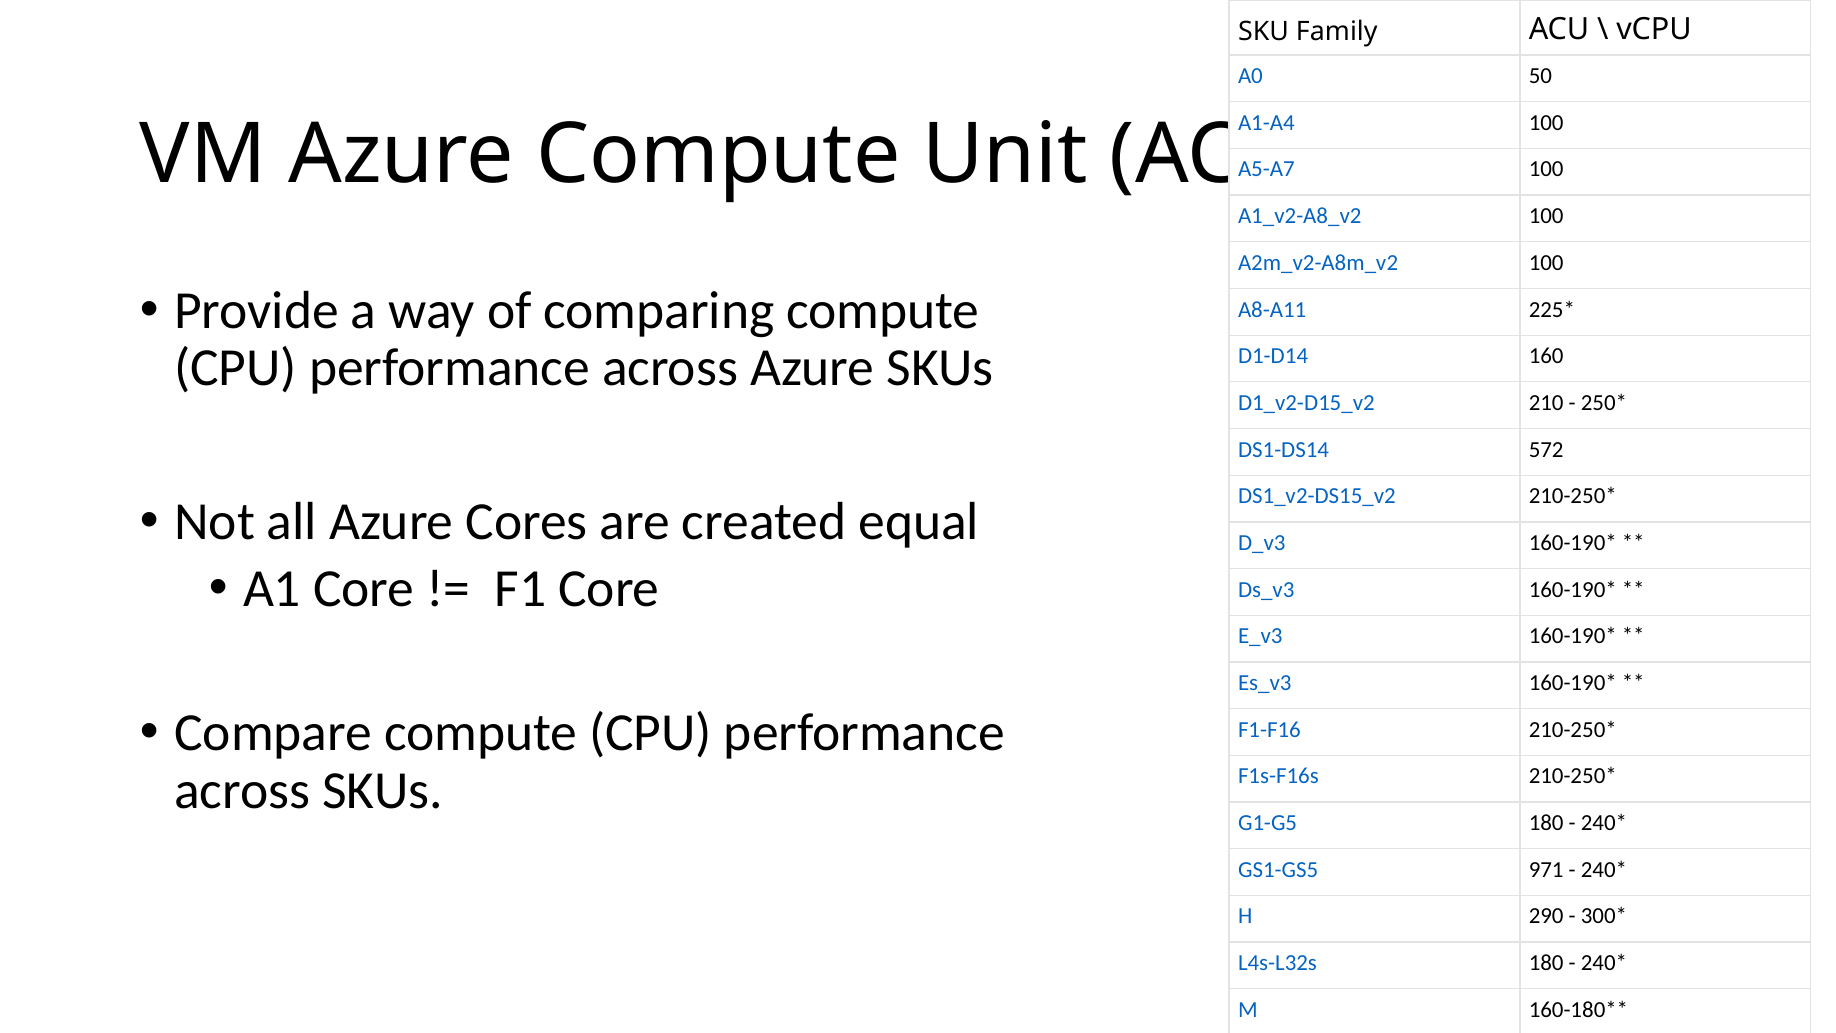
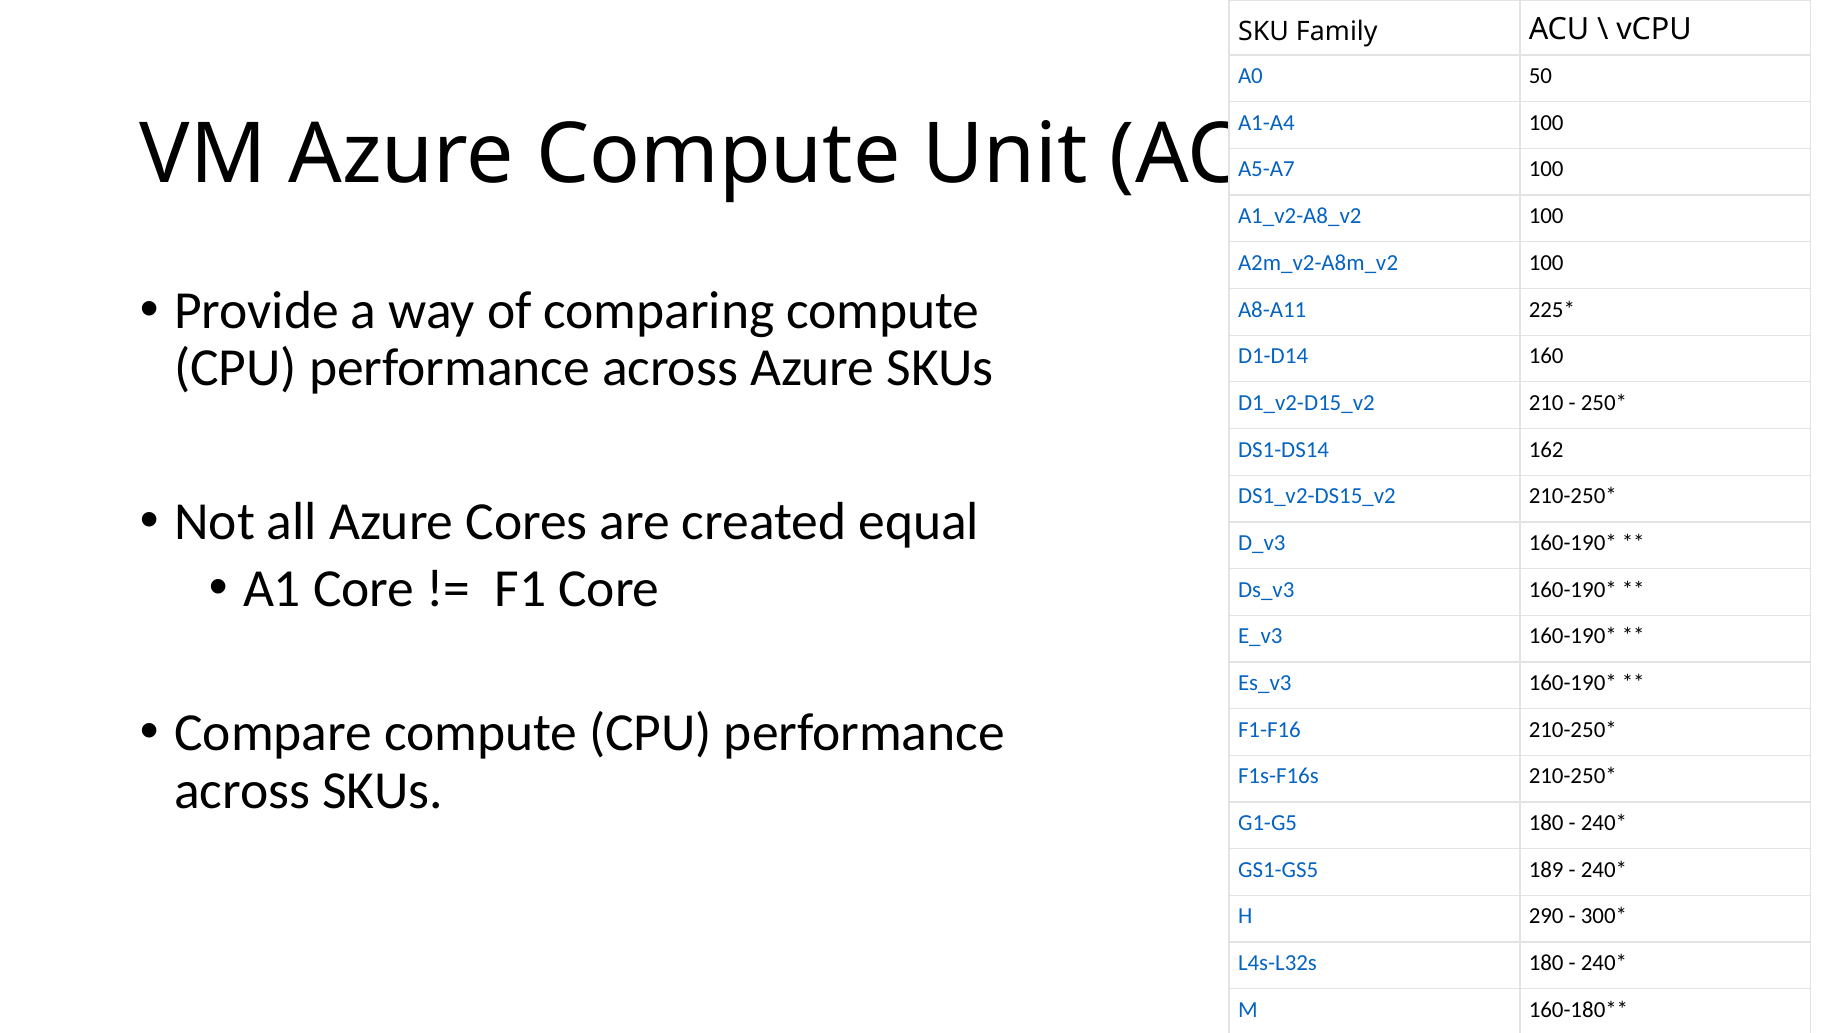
572: 572 -> 162 (1546, 449)
971: 971 -> 189 (1546, 869)
